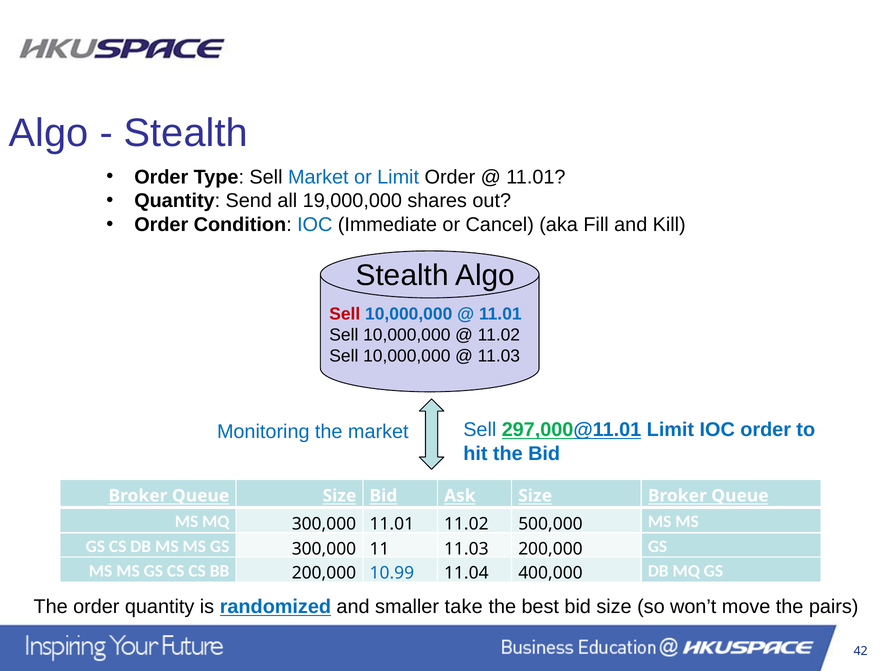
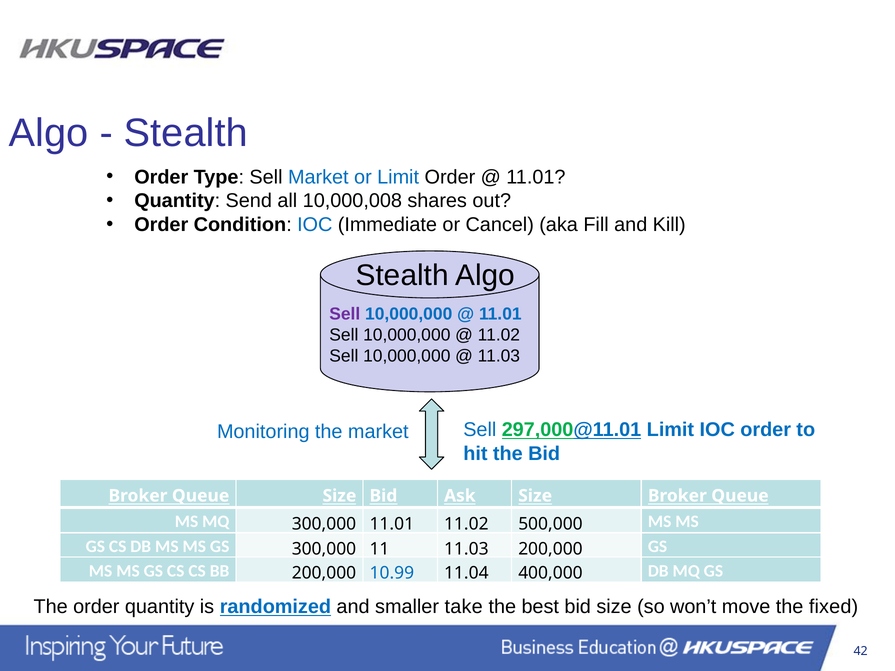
19,000,000: 19,000,000 -> 10,000,008 (352, 201)
Sell colour: red -> purple (345, 314)
pairs: pairs -> fixed (834, 607)
